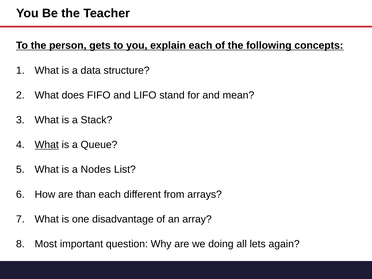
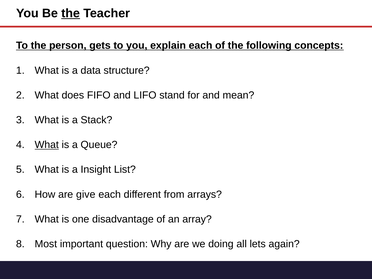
the underline: none -> present (71, 13)
Nodes: Nodes -> Insight (96, 170)
than: than -> give (86, 194)
